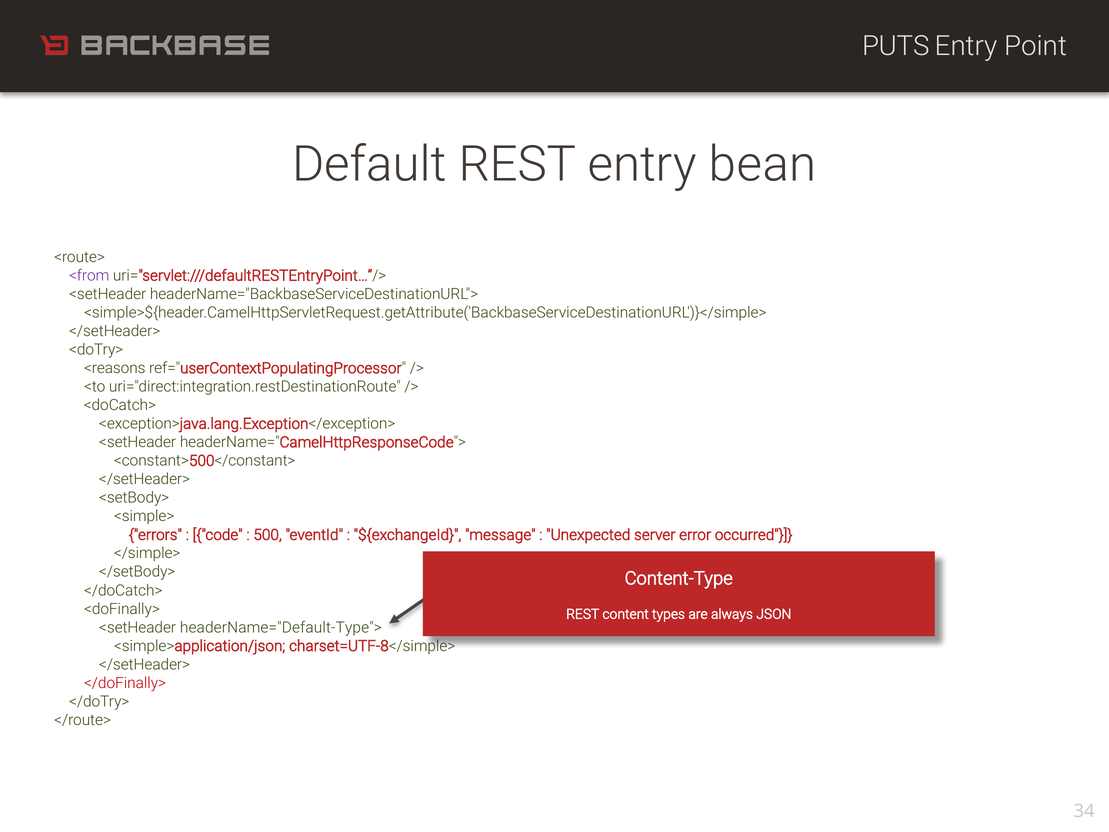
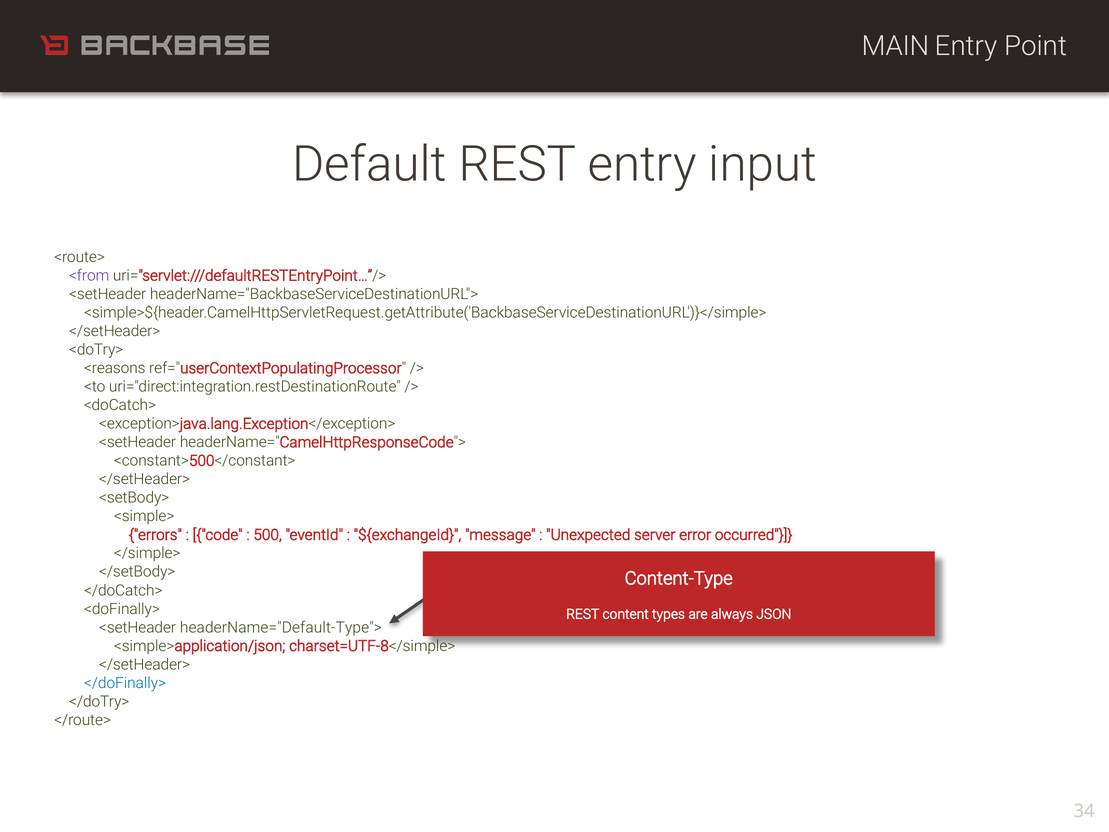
PUTS: PUTS -> MAIN (896, 46)
bean: bean -> input (763, 164)
</doFinally> colour: red -> blue (125, 683)
